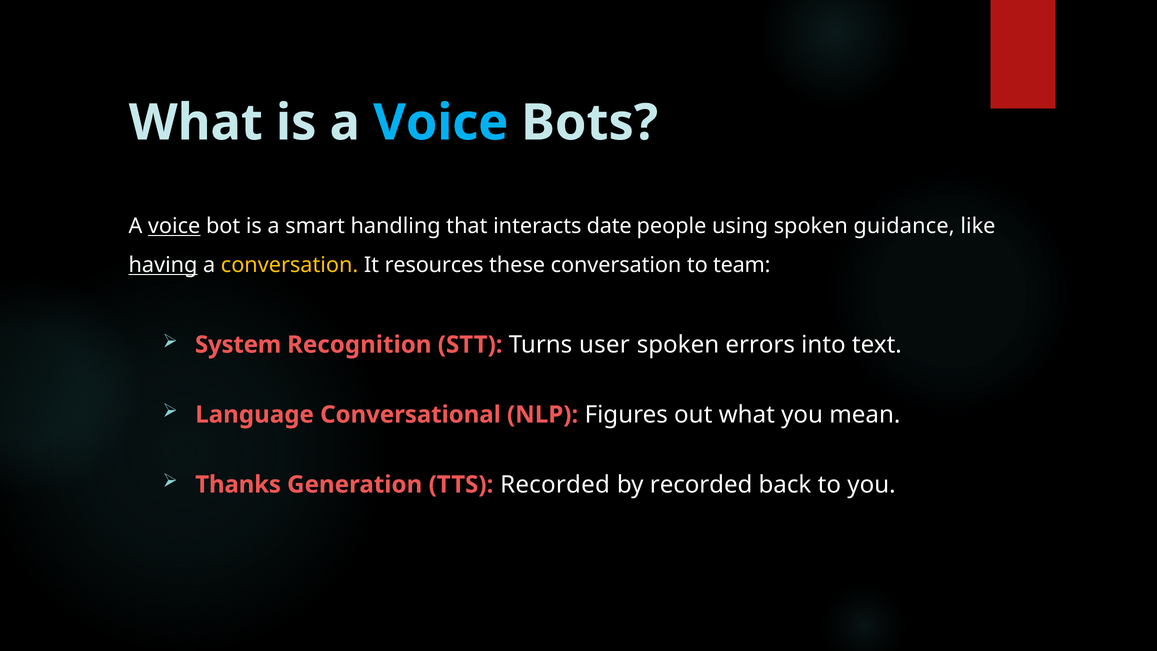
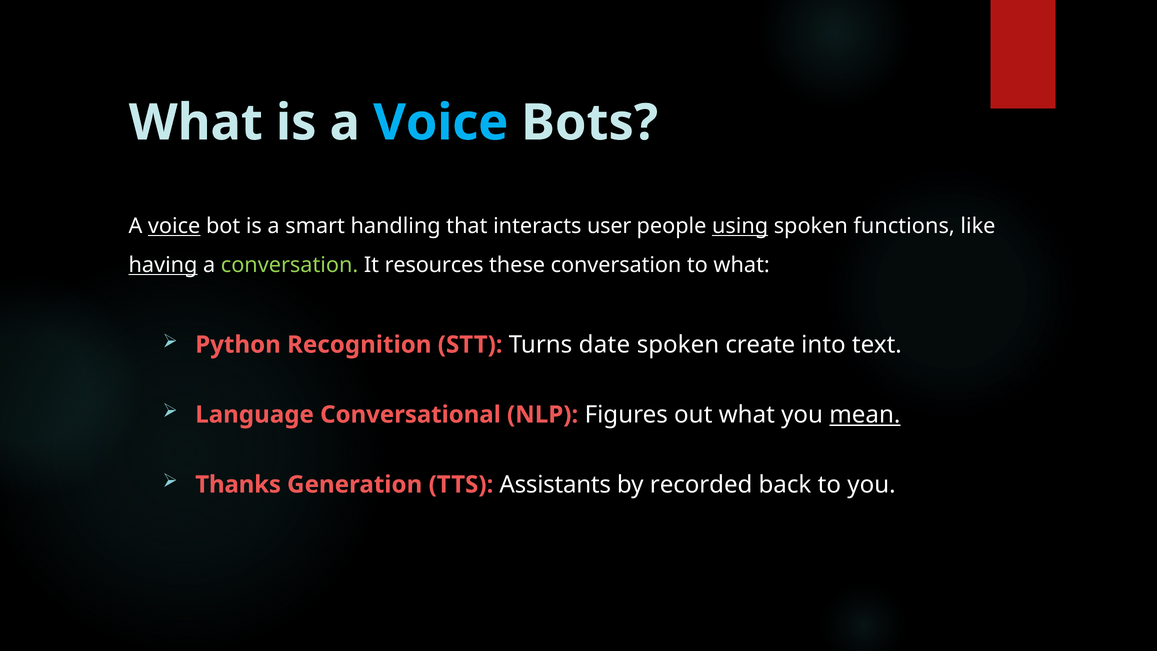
date: date -> user (609, 226)
using underline: none -> present (740, 226)
guidance: guidance -> functions (904, 226)
conversation colour: yellow -> light green (290, 265)
to team: team -> what (742, 265)
System: System -> Python (238, 345)
user: user -> date (604, 345)
errors: errors -> create (760, 345)
mean underline: none -> present (865, 415)
TTS Recorded: Recorded -> Assistants (555, 484)
